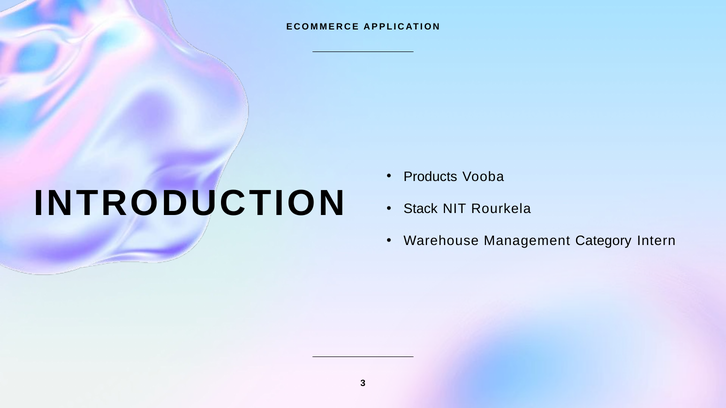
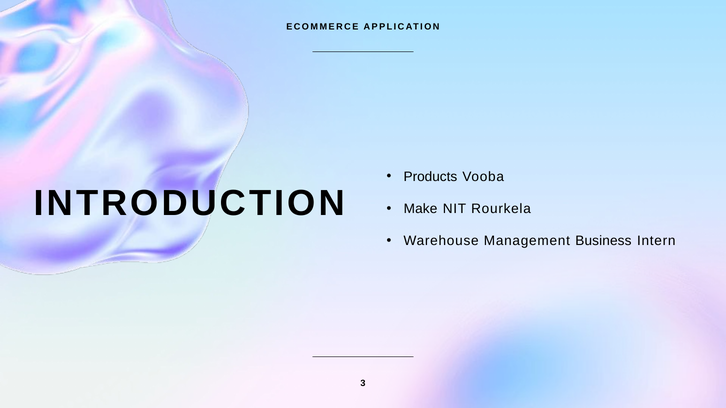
Stack: Stack -> Make (421, 209)
Category: Category -> Business (603, 241)
